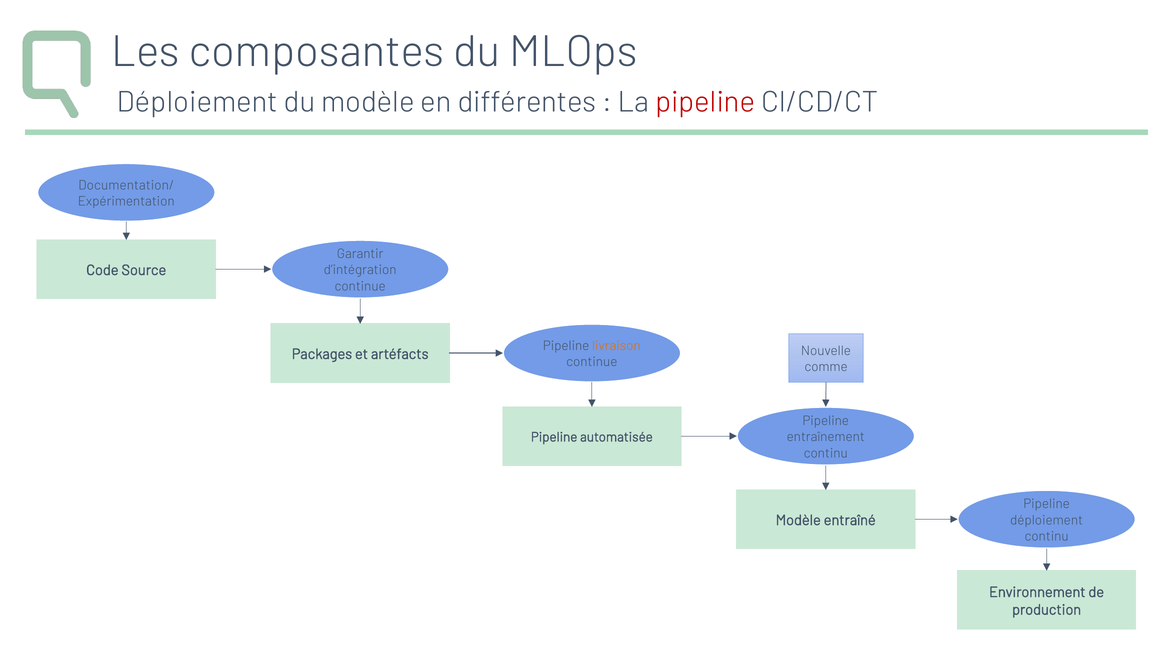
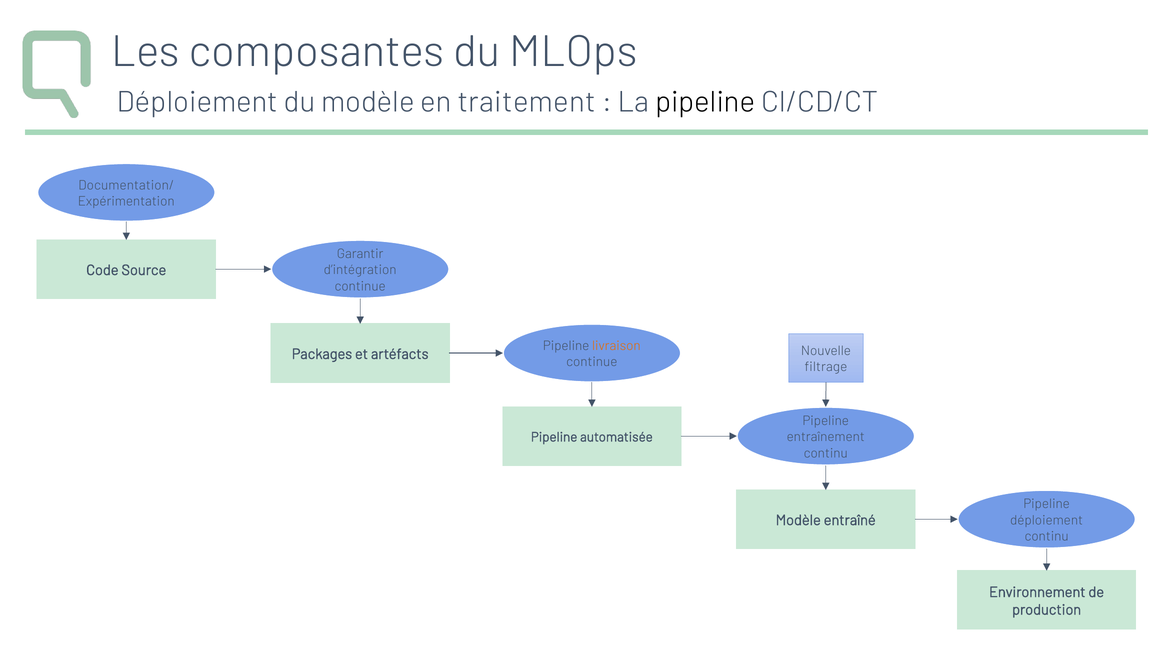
différentes: différentes -> traitement (527, 102)
pipeline colour: red -> black (705, 102)
comme: comme -> filtrage (826, 367)
